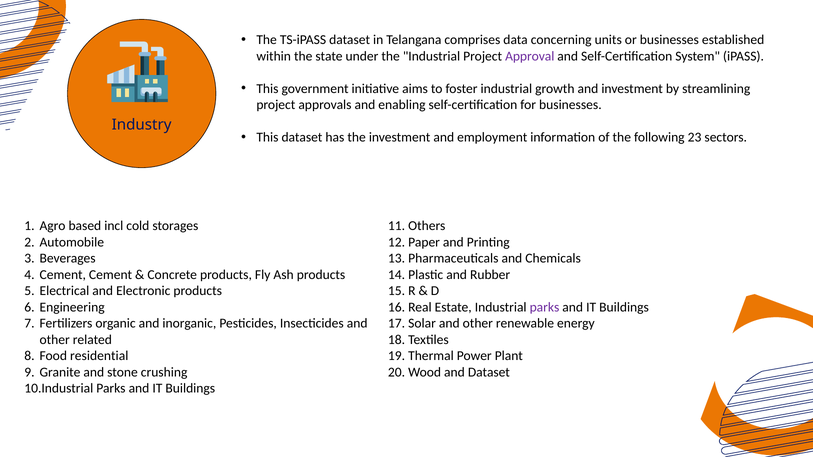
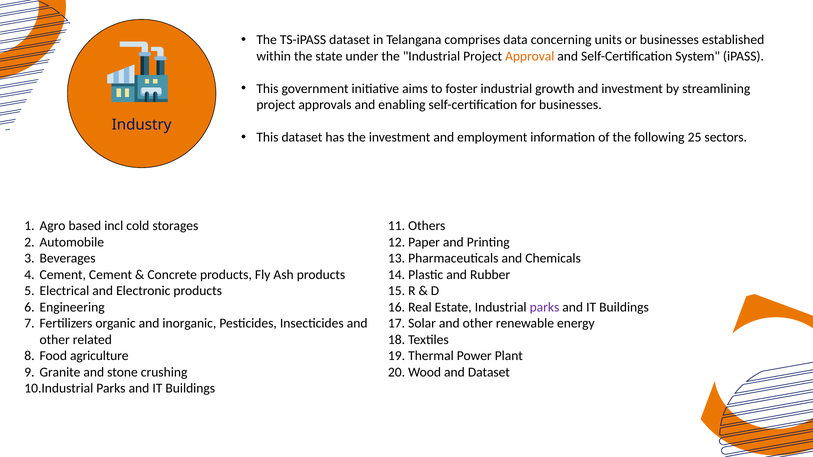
Approval colour: purple -> orange (530, 56)
23: 23 -> 25 (695, 137)
residential: residential -> agriculture (99, 356)
